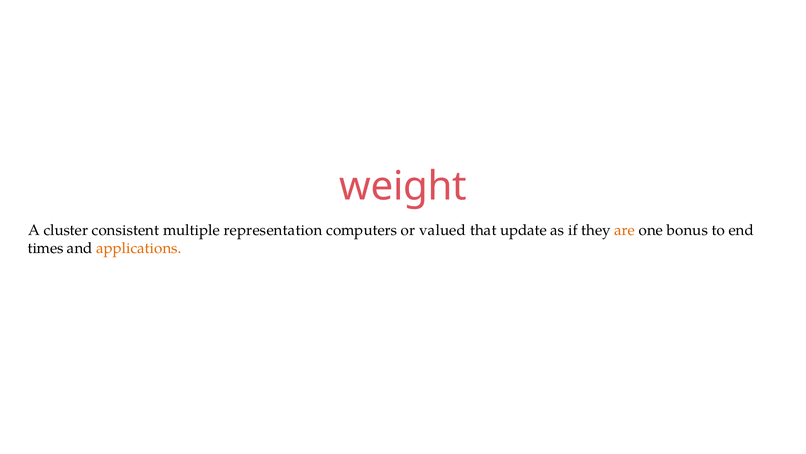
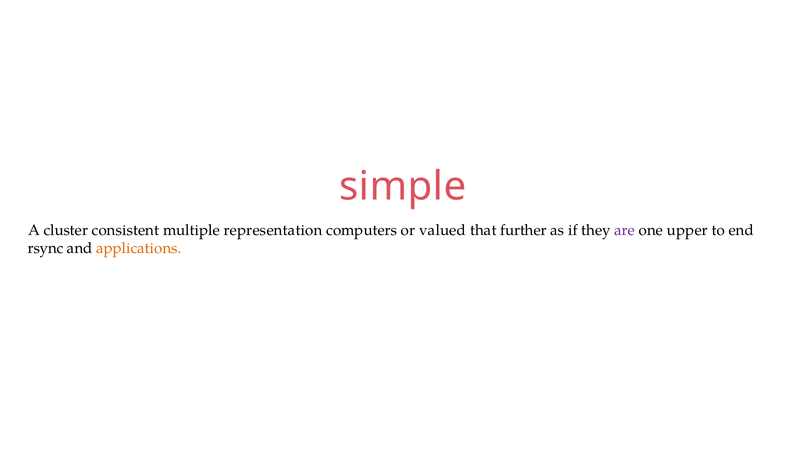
weight: weight -> simple (403, 186)
update: update -> further (523, 230)
are colour: orange -> purple (625, 230)
bonus: bonus -> upper (687, 230)
times: times -> rsync (46, 248)
